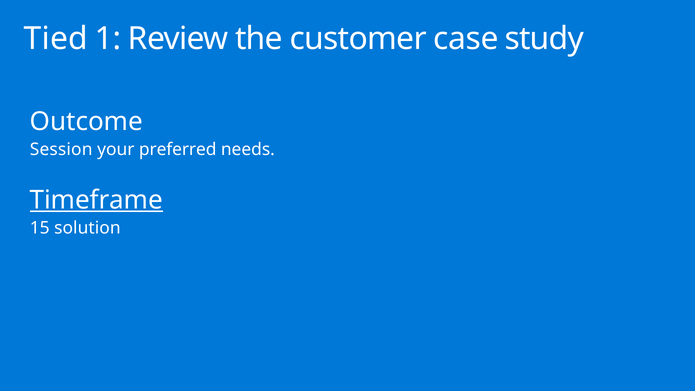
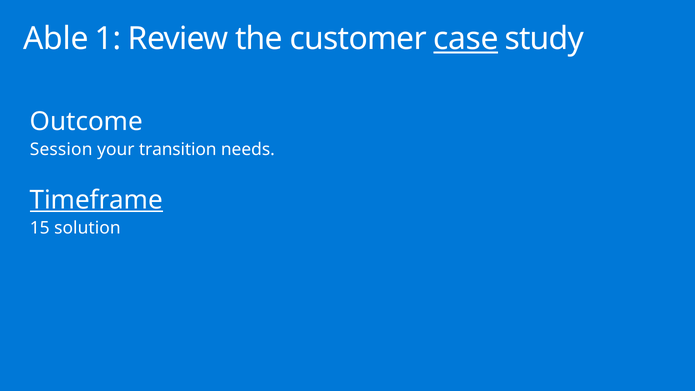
Tied: Tied -> Able (56, 39)
case underline: none -> present (466, 39)
preferred: preferred -> transition (178, 149)
